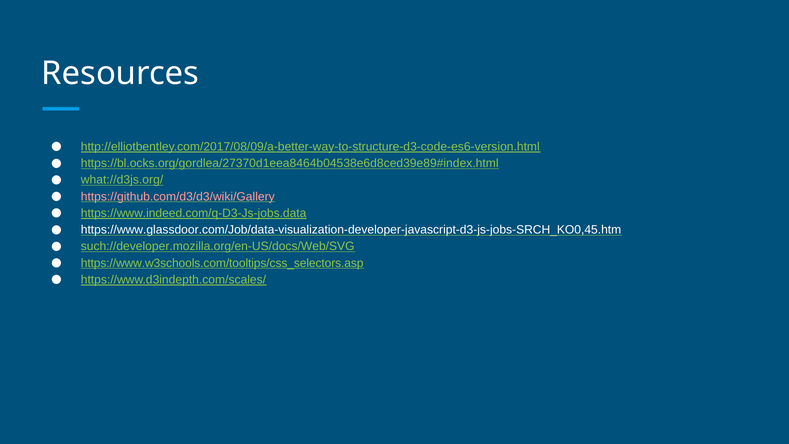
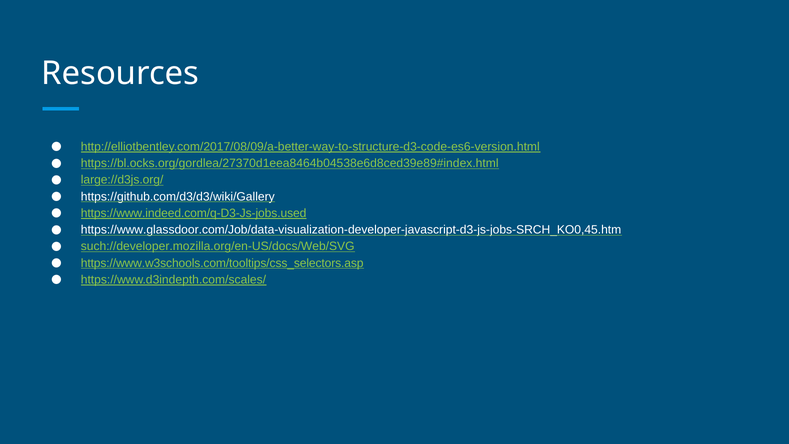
what://d3js.org/: what://d3js.org/ -> large://d3js.org/ (122, 180)
https://github.com/d3/d3/wiki/Gallery colour: pink -> white (178, 197)
https://www.indeed.com/q-D3-Js-jobs.data: https://www.indeed.com/q-D3-Js-jobs.data -> https://www.indeed.com/q-D3-Js-jobs.used (194, 213)
